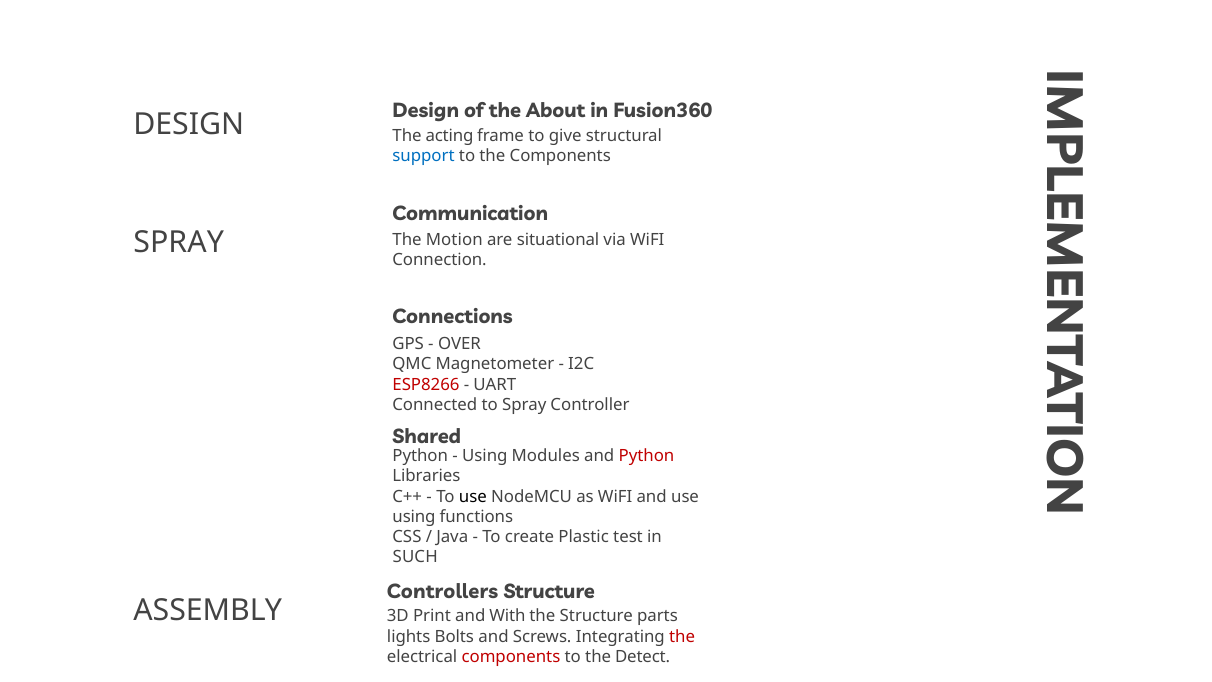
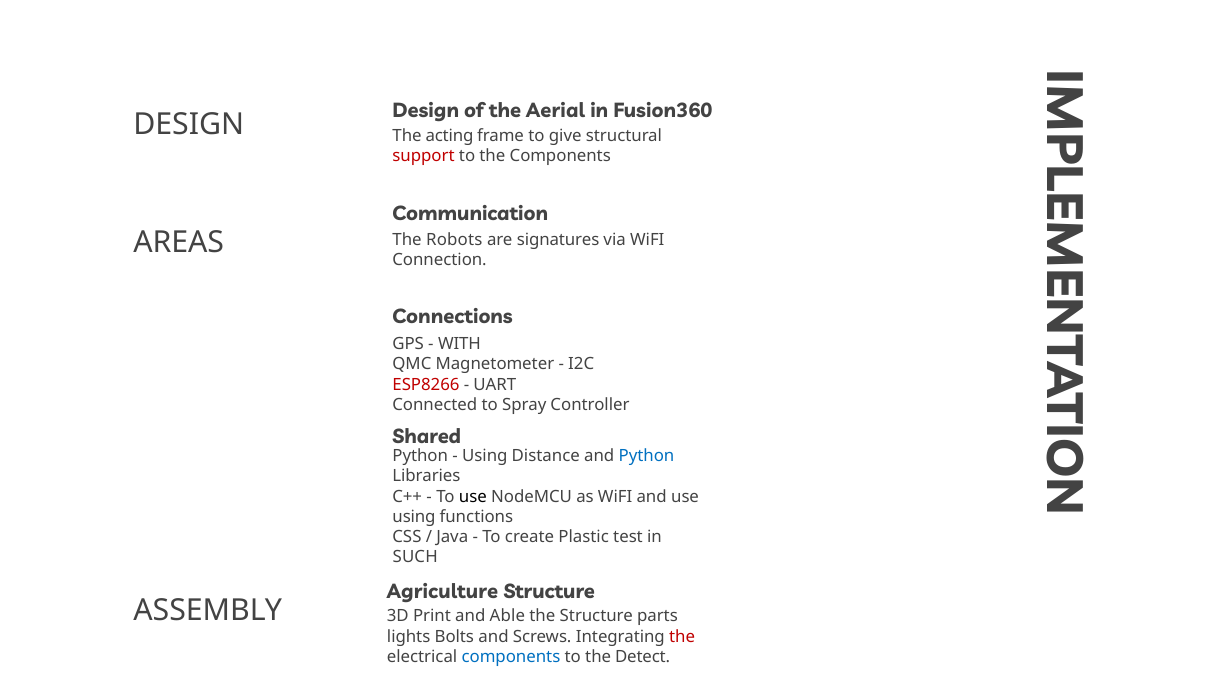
About: About -> Aerial (556, 111)
support colour: blue -> red (424, 156)
SPRAY: SPRAY -> AREAS (179, 243)
Motion: Motion -> Robots (454, 240)
situational: situational -> signatures (558, 240)
OVER: OVER -> WITH (459, 344)
Modules: Modules -> Distance (546, 456)
Python colour: red -> blue (646, 456)
Controllers: Controllers -> Agriculture (443, 591)
With: With -> Able (507, 616)
components colour: red -> blue (511, 657)
